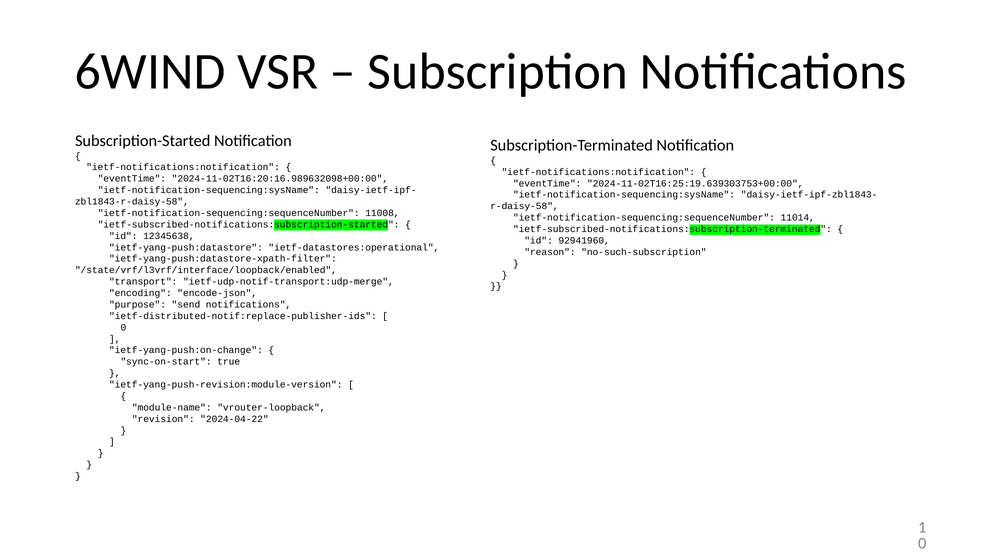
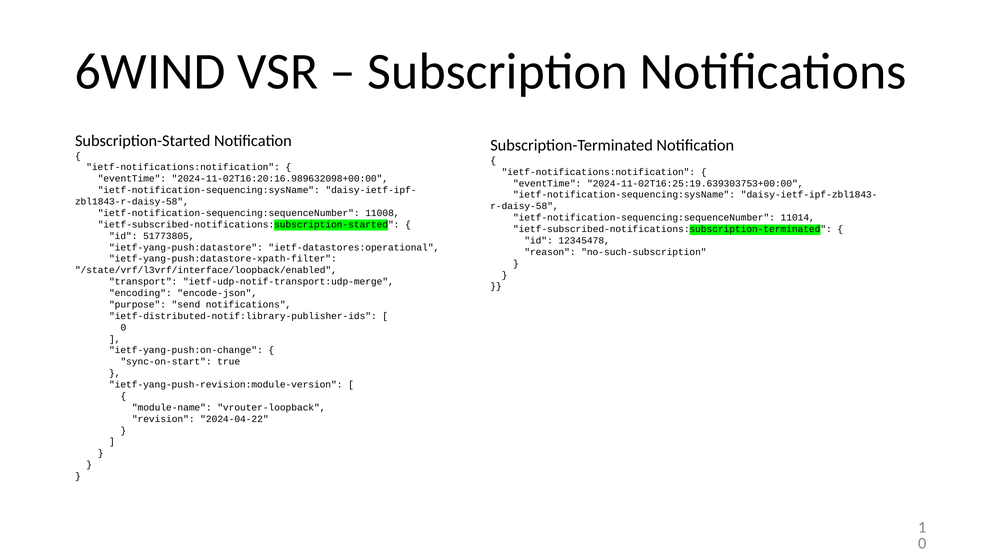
12345638: 12345638 -> 51773805 (169, 236)
92941960: 92941960 -> 12345478 (584, 241)
ietf-distributed-notif:replace-publisher-ids: ietf-distributed-notif:replace-publisher-ids -> ietf-distributed-notif:library-publisher-ids (243, 316)
